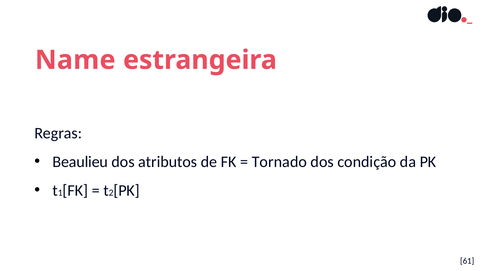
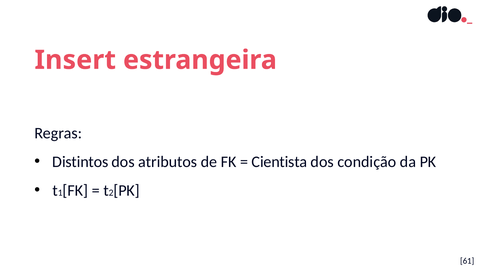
Name: Name -> Insert (75, 60)
Beaulieu: Beaulieu -> Distintos (80, 162)
Tornado: Tornado -> Cientista (279, 162)
